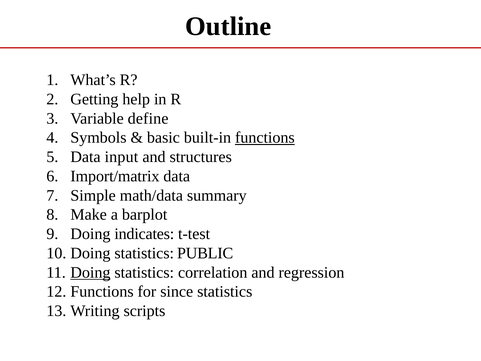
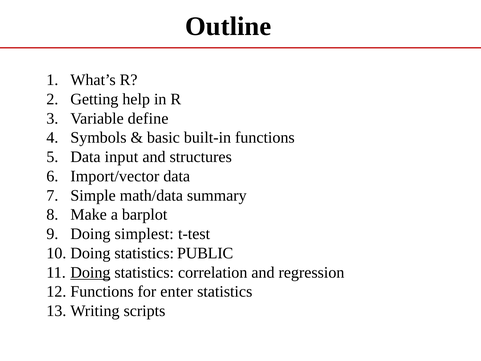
functions underline: present -> none (265, 138)
Import/matrix: Import/matrix -> Import/vector (115, 176)
indicates: indicates -> simplest (144, 234)
since: since -> enter (177, 291)
